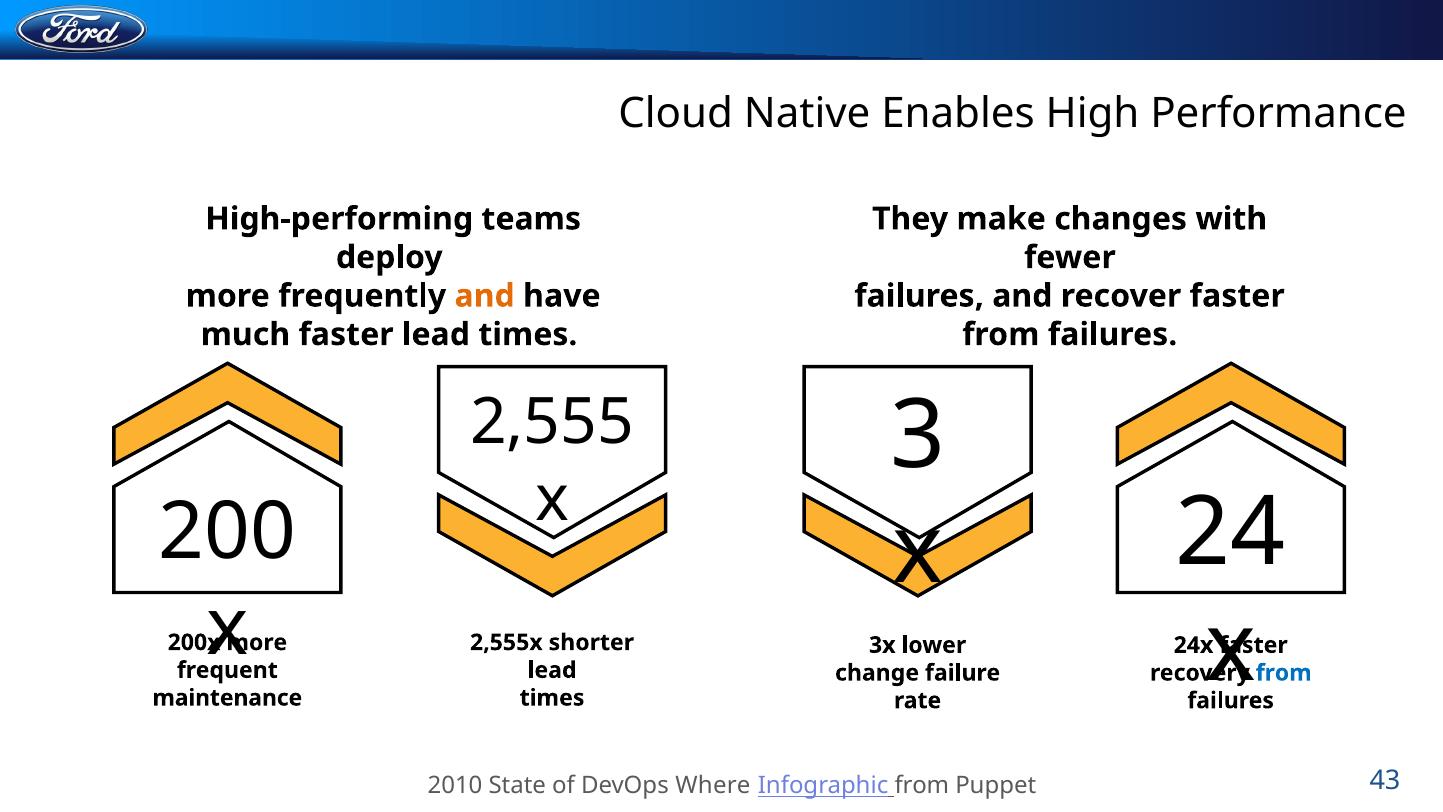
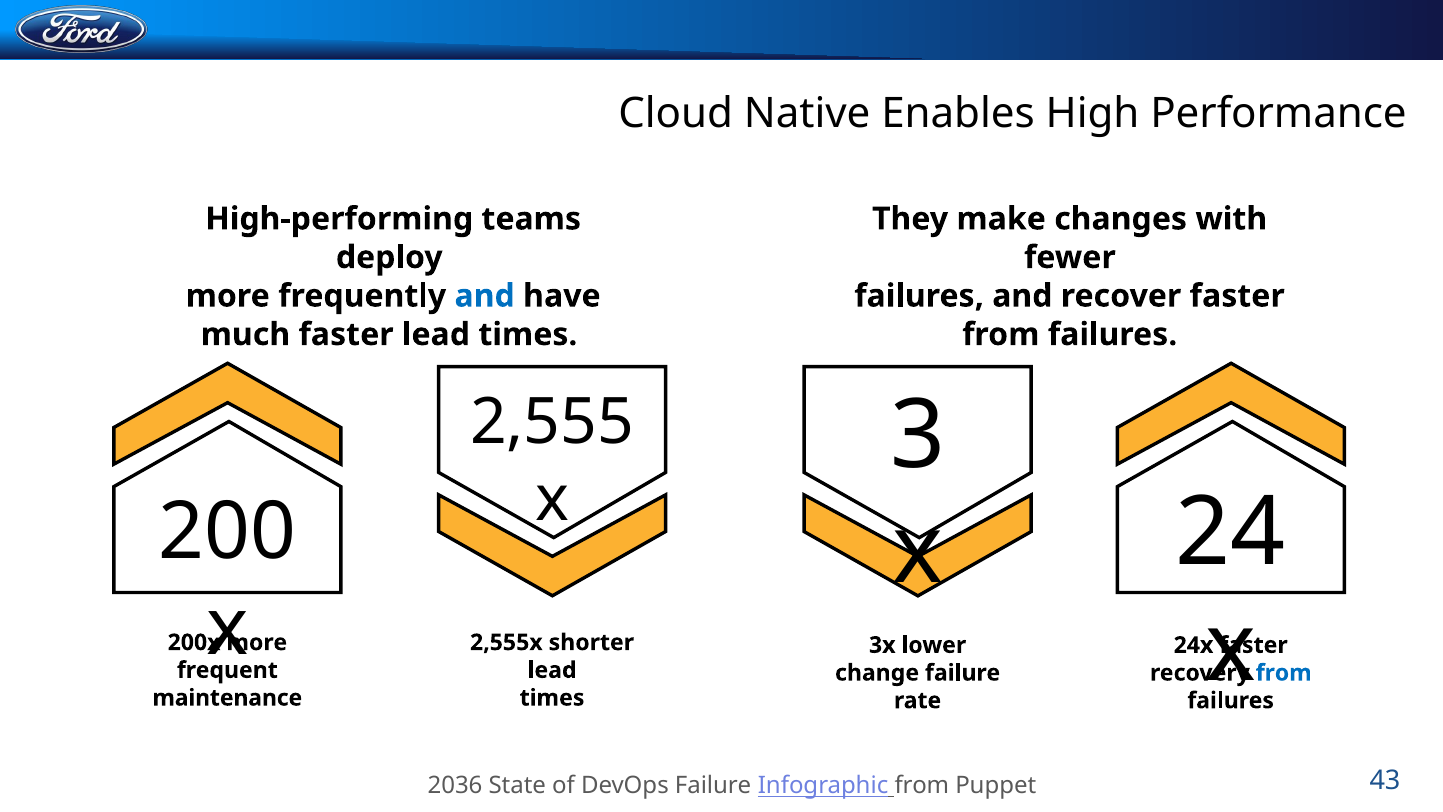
and colour: orange -> blue (485, 296)
2010: 2010 -> 2036 (455, 785)
DevOps Where: Where -> Failure (713, 785)
